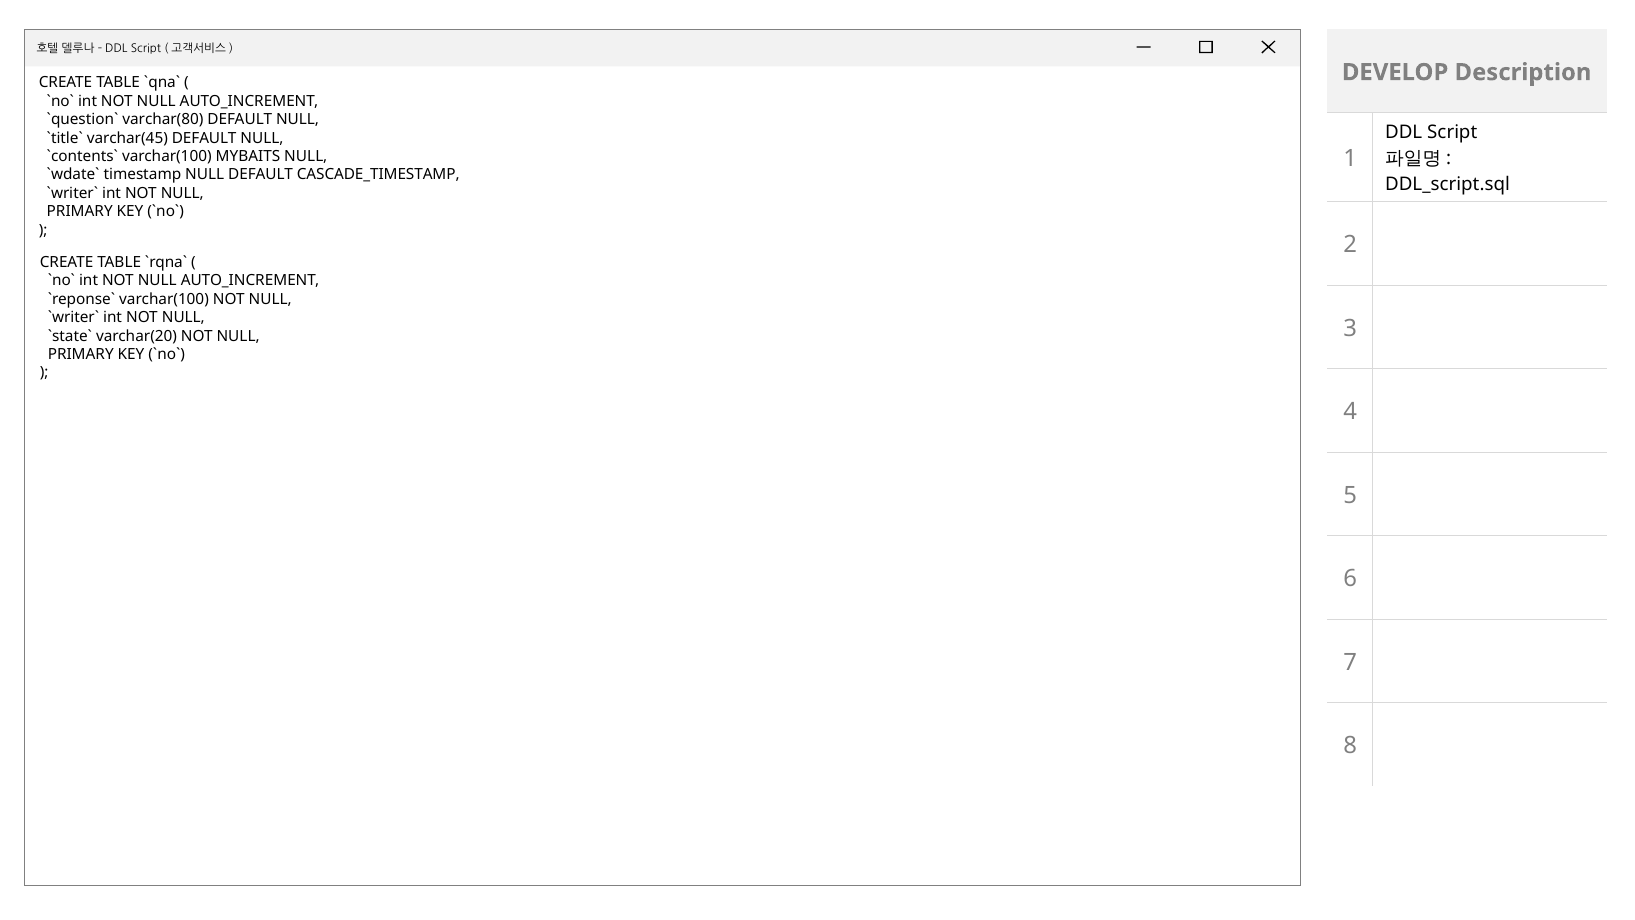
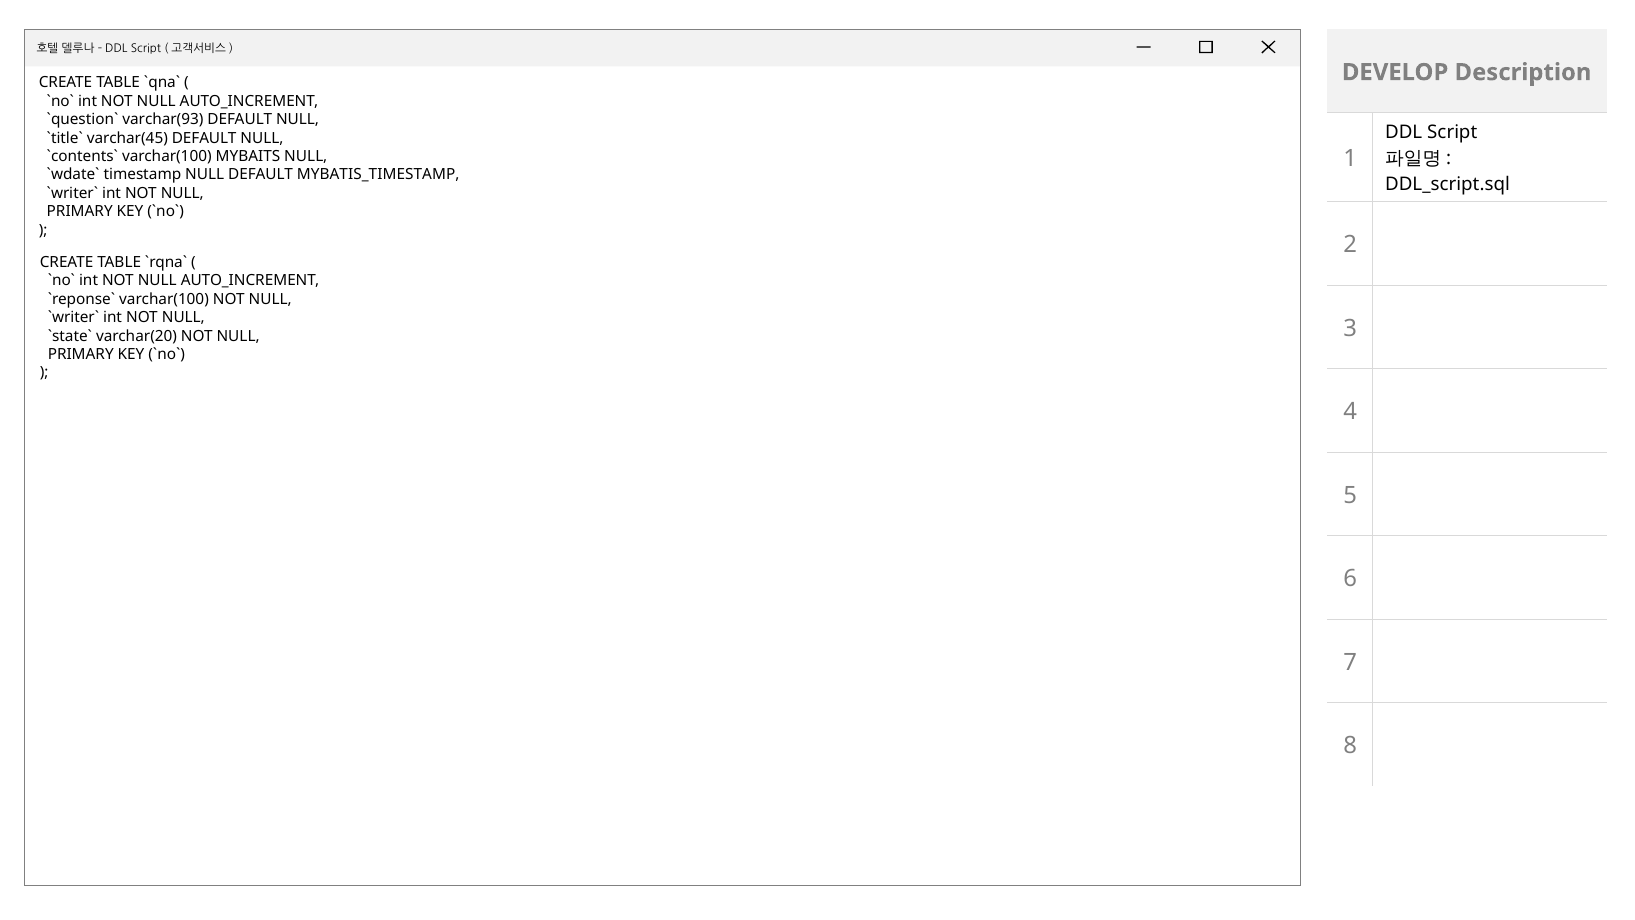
varchar(80: varchar(80 -> varchar(93 (163, 119)
CASCADE_TIMESTAMP: CASCADE_TIMESTAMP -> MYBATIS_TIMESTAMP (378, 175)
